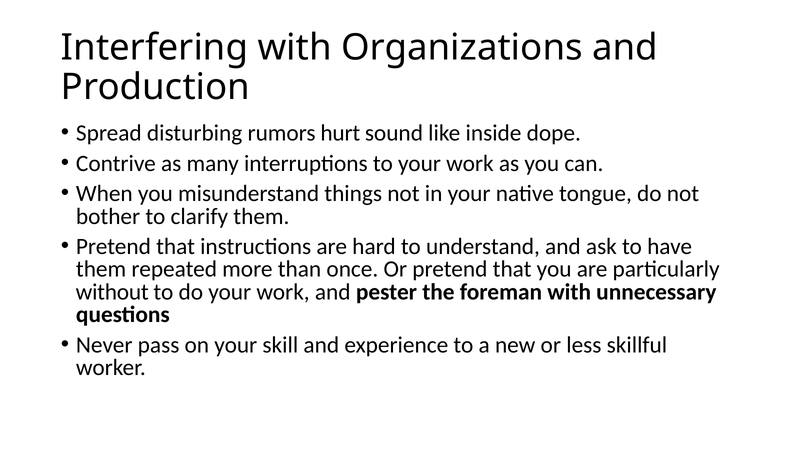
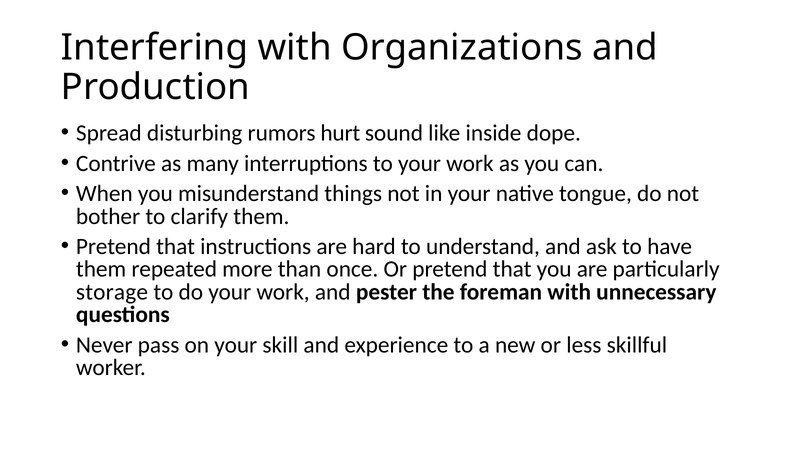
without: without -> storage (112, 292)
